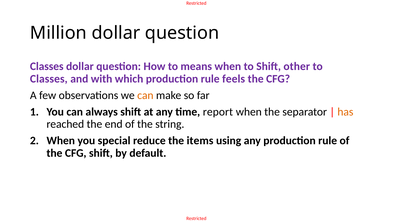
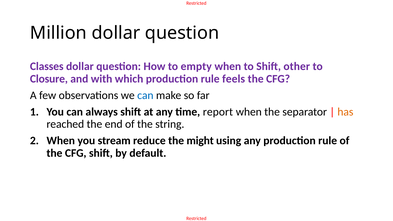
means: means -> empty (196, 66)
Classes: Classes -> Closure (49, 79)
can colour: orange -> blue (145, 95)
special: special -> stream (114, 141)
items: items -> might (200, 141)
